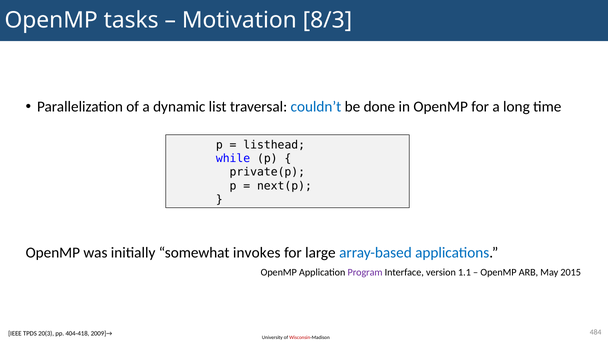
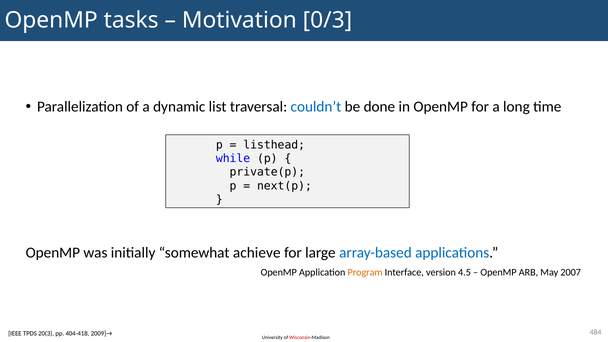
8/3: 8/3 -> 0/3 (327, 20)
invokes: invokes -> achieve (257, 253)
Program colour: purple -> orange (365, 273)
1.1: 1.1 -> 4.5 (465, 273)
2015: 2015 -> 2007 (571, 273)
